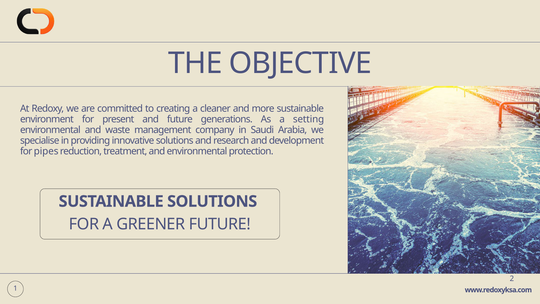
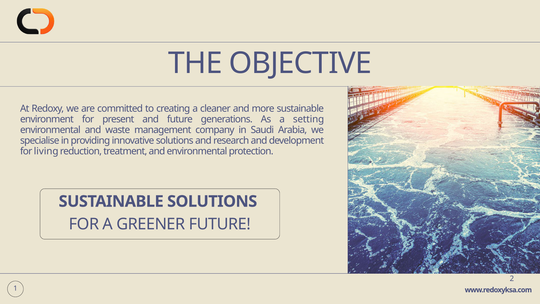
pipes: pipes -> living (46, 151)
